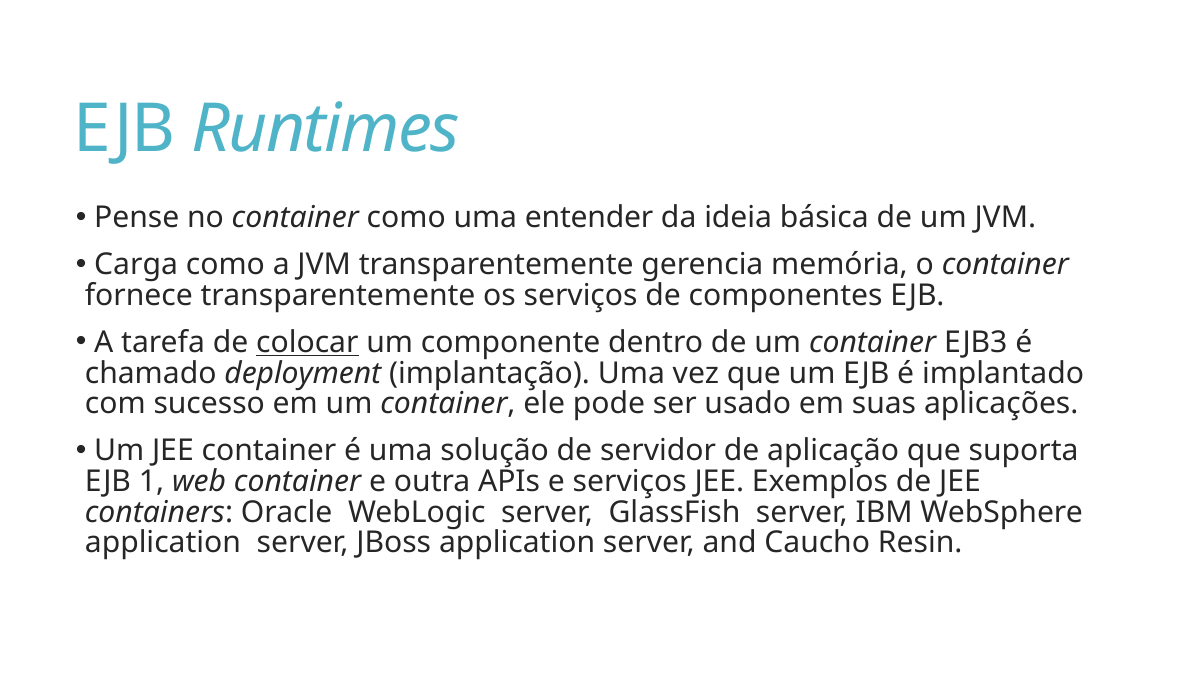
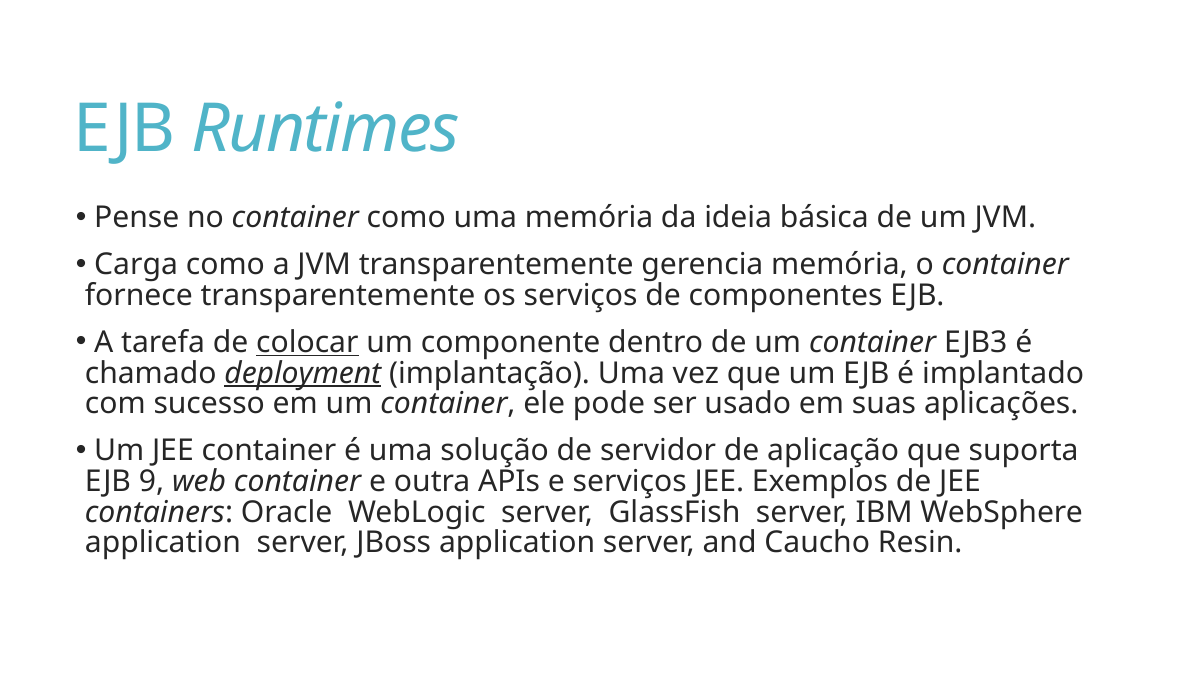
uma entender: entender -> memória (589, 218)
deployment underline: none -> present (303, 373)
1: 1 -> 9 (152, 482)
